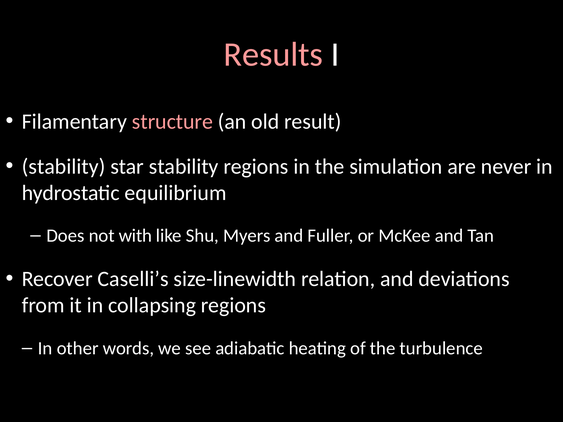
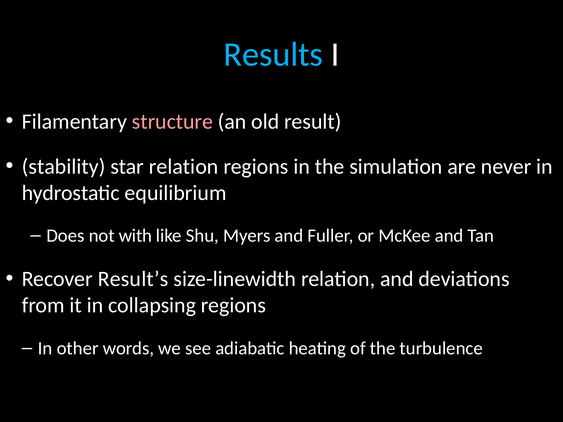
Results colour: pink -> light blue (273, 55)
star stability: stability -> relation (184, 167)
Caselli’s: Caselli’s -> Result’s (133, 279)
